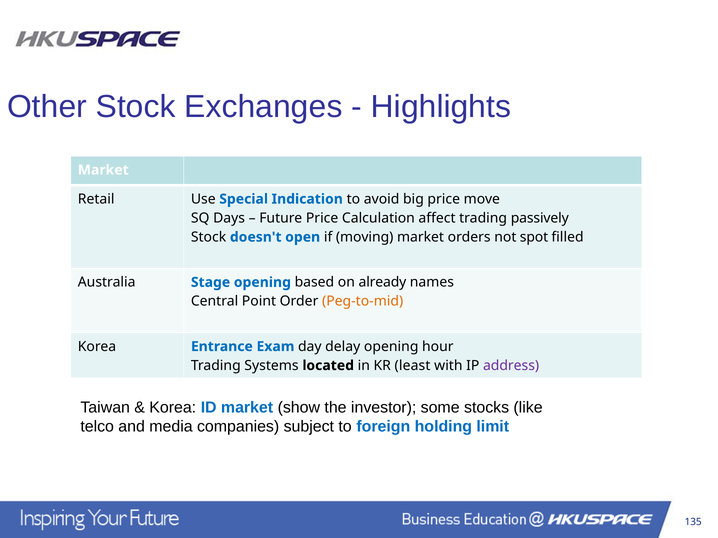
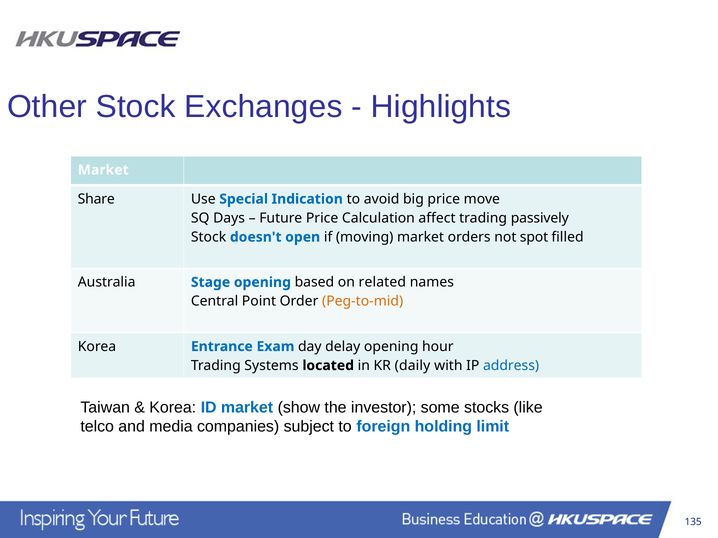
Retail: Retail -> Share (96, 199)
already: already -> related (382, 283)
least: least -> daily (413, 366)
address colour: purple -> blue (511, 366)
